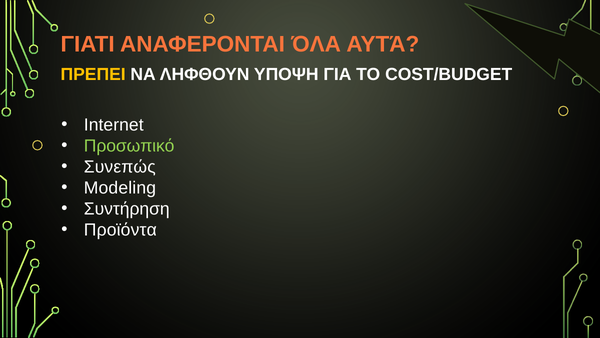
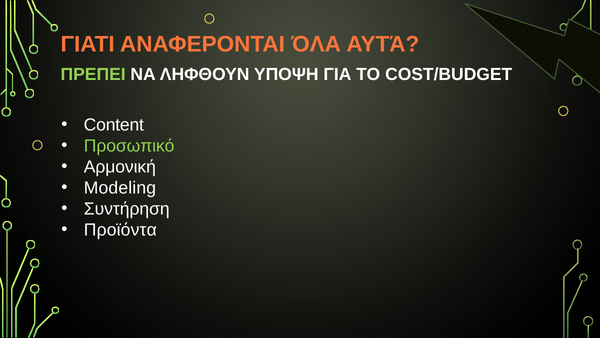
ΠΡΕΠΕΙ colour: yellow -> light green (93, 75)
Internet: Internet -> Content (114, 125)
Συνεπώς: Συνεπώς -> Αρμονική (120, 167)
